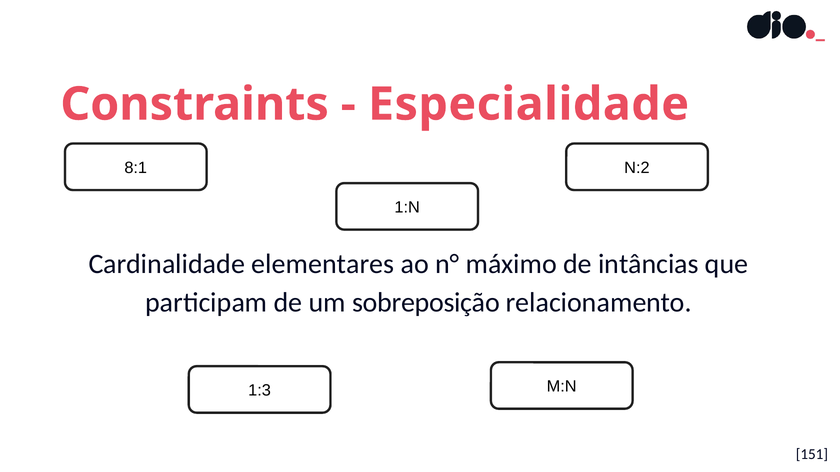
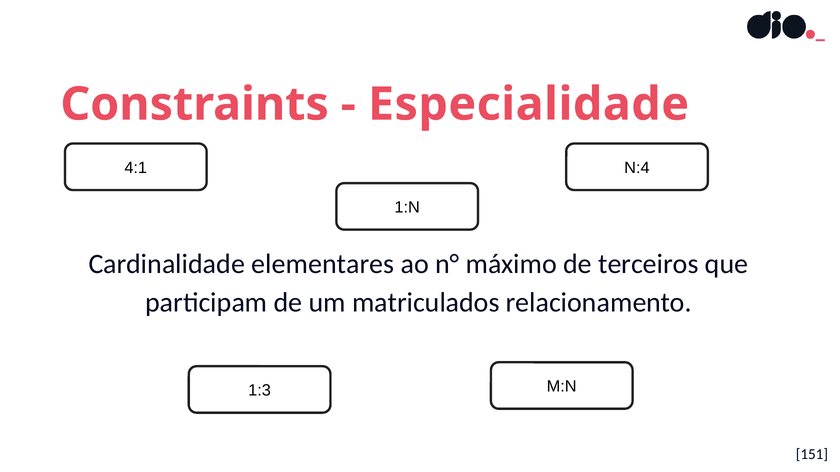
8:1: 8:1 -> 4:1 (136, 168)
N:2: N:2 -> N:4 (637, 168)
intâncias: intâncias -> terceiros (648, 264)
sobreposição: sobreposição -> matriculados (426, 303)
